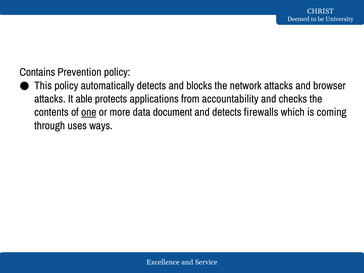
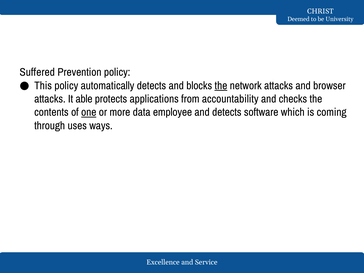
Contains: Contains -> Suffered (37, 72)
the underline: none -> present (221, 86)
document: document -> employee (173, 112)
firewalls: firewalls -> software (261, 112)
